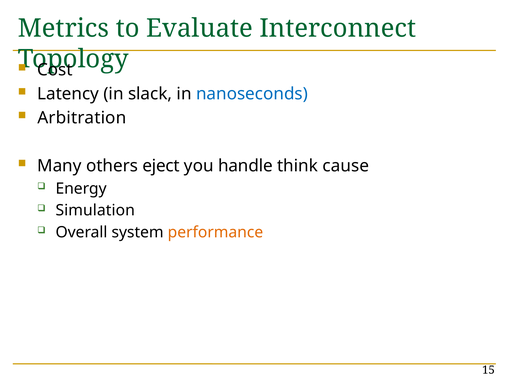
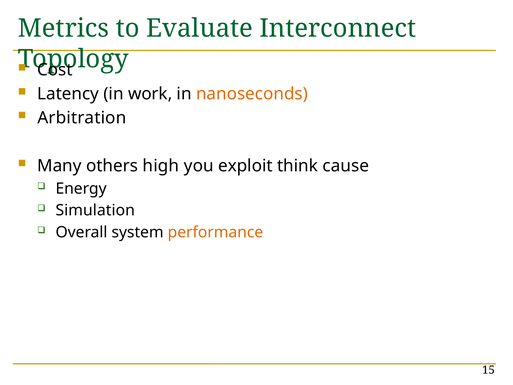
slack: slack -> work (150, 94)
nanoseconds colour: blue -> orange (252, 94)
eject: eject -> high (161, 166)
handle: handle -> exploit (245, 166)
